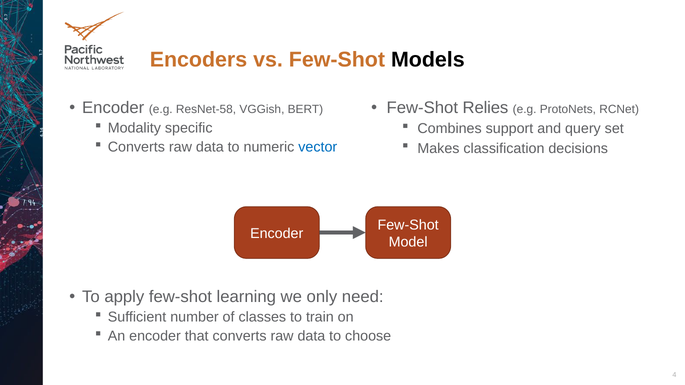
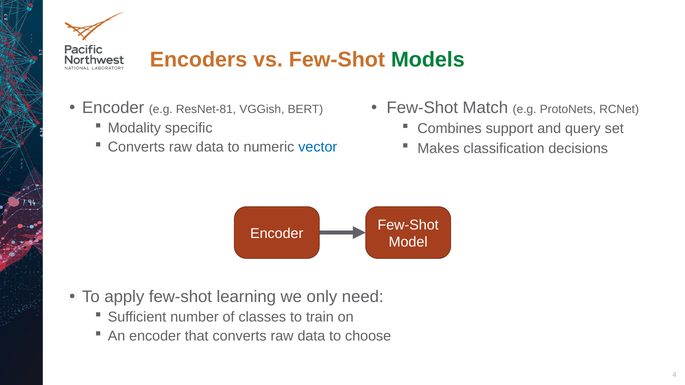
Models colour: black -> green (428, 60)
Relies: Relies -> Match (485, 108)
ResNet-58: ResNet-58 -> ResNet-81 (206, 109)
